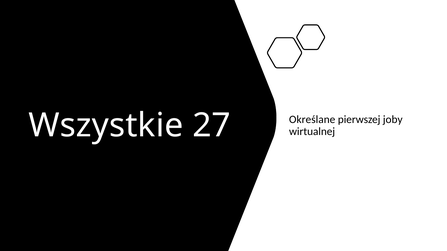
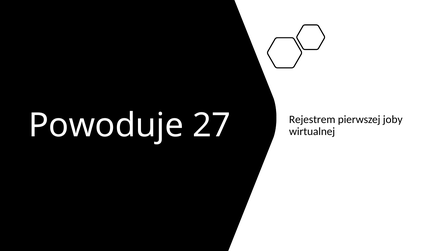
Wszystkie: Wszystkie -> Powoduje (106, 126)
Określane: Określane -> Rejestrem (312, 120)
